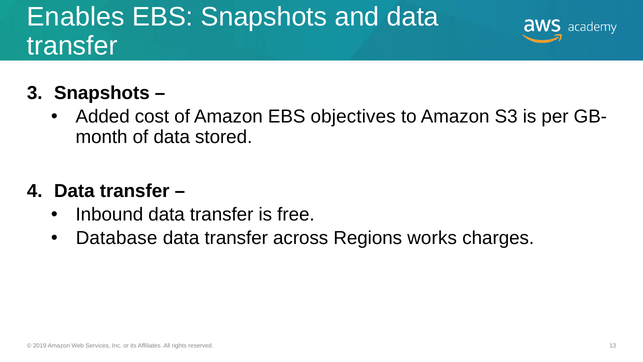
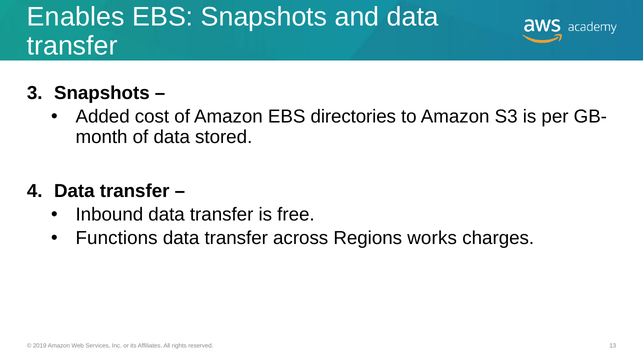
objectives: objectives -> directories (353, 117)
Database: Database -> Functions (117, 238)
